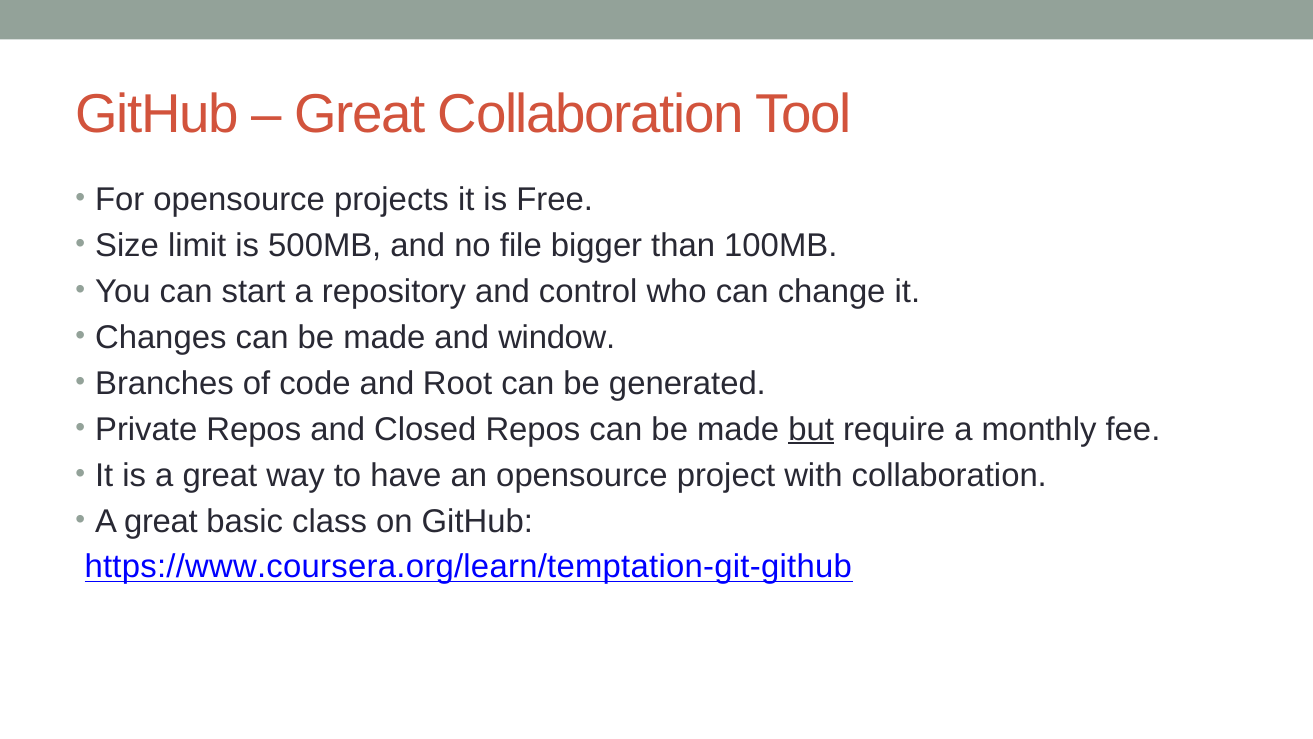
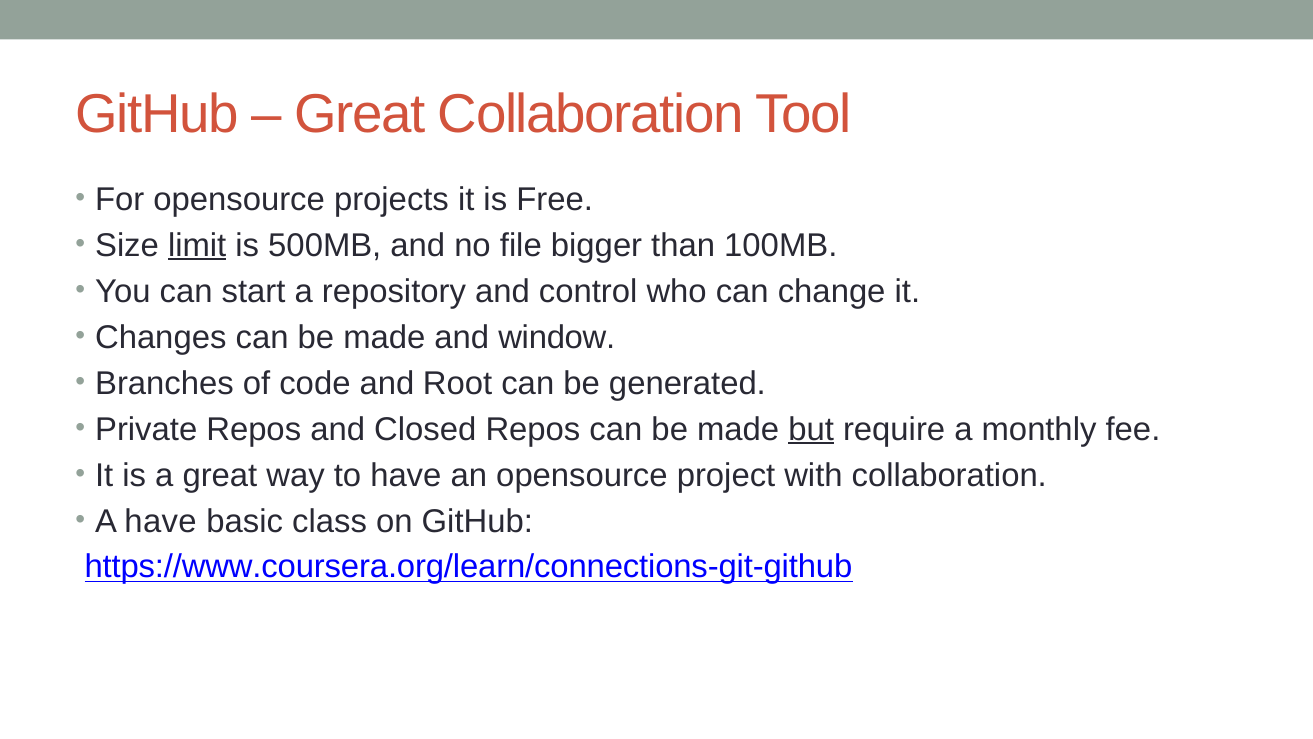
limit underline: none -> present (197, 245)
great: great -> have (161, 521)
https://www.coursera.org/learn/temptation-git-github: https://www.coursera.org/learn/temptation-git-github -> https://www.coursera.org/learn/connections-git-github (468, 567)
